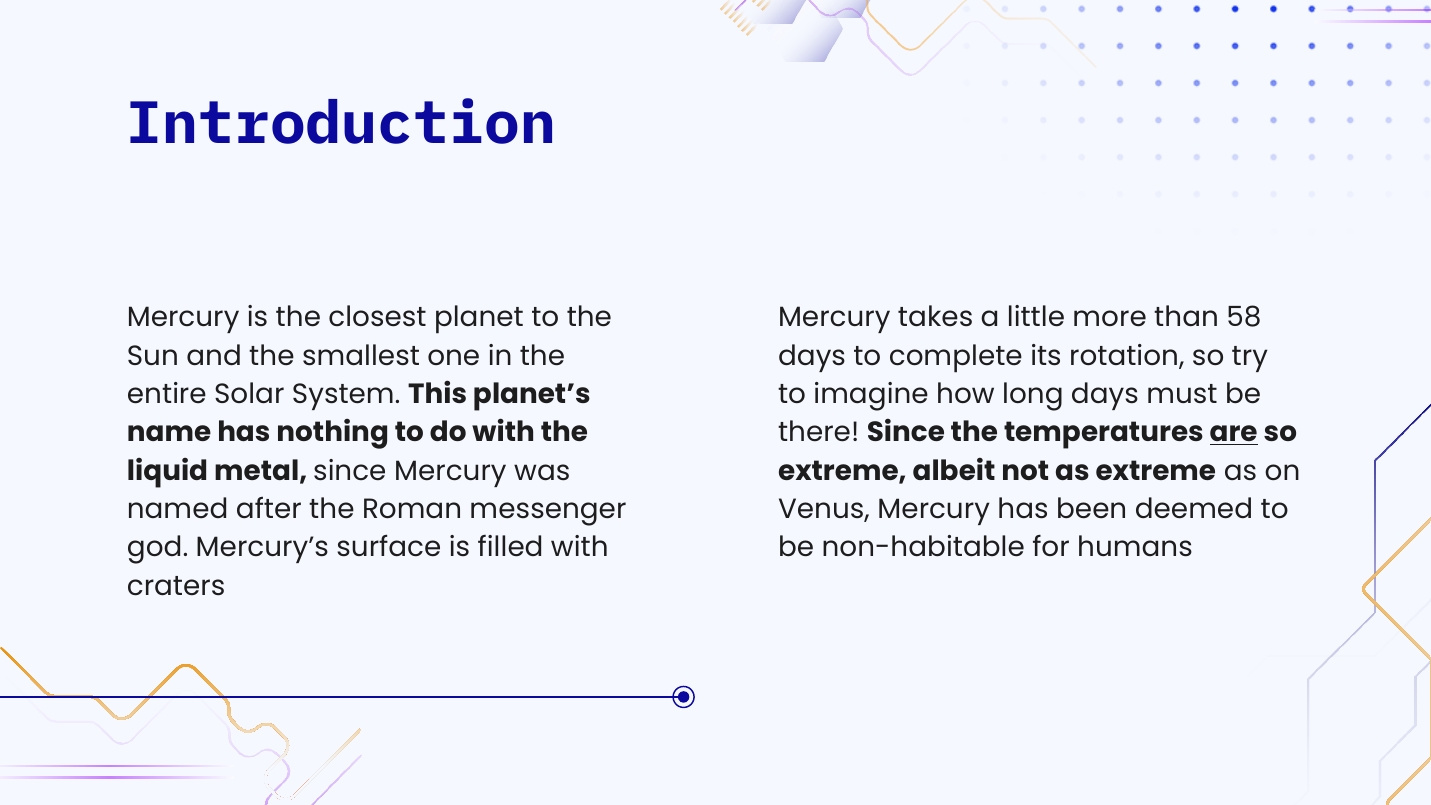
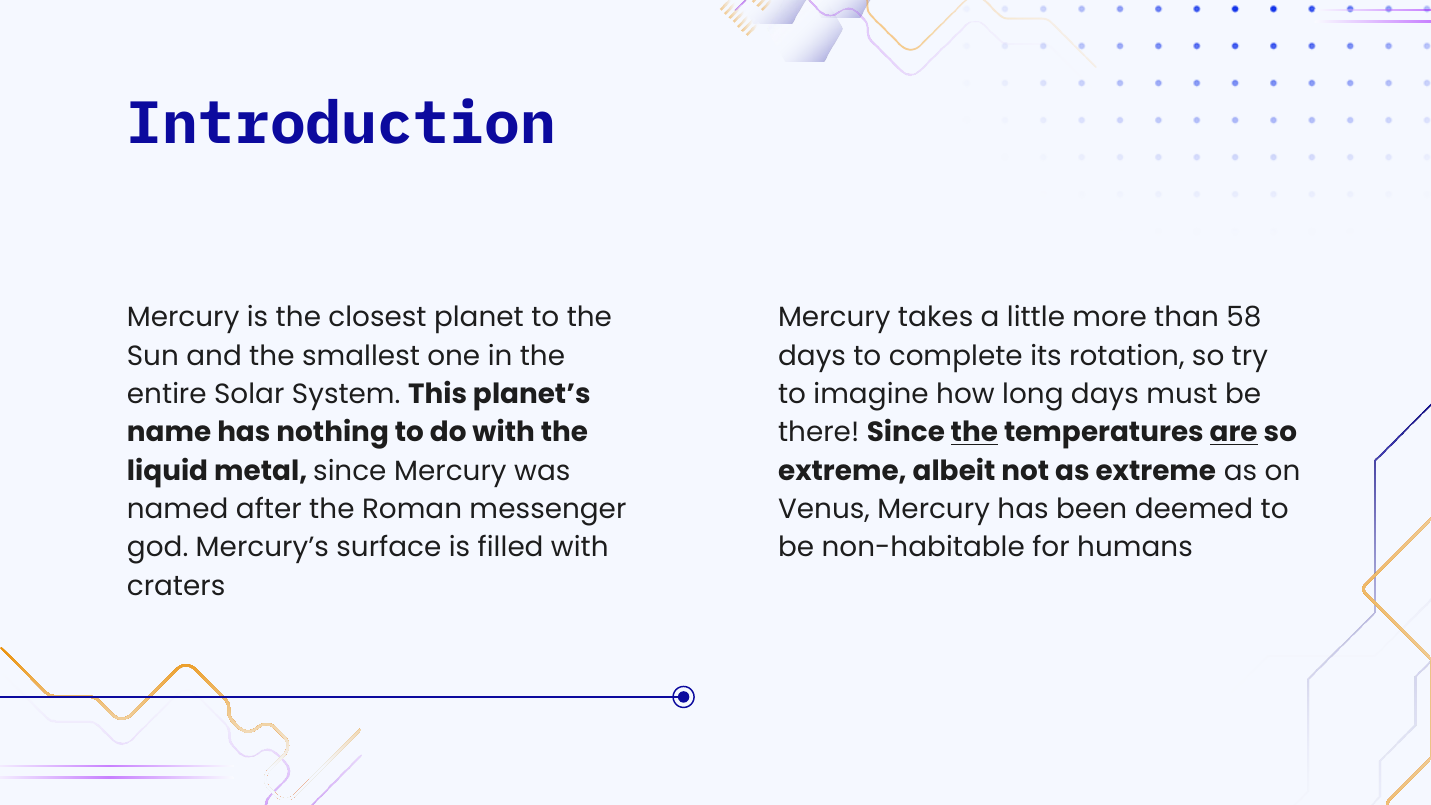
the underline: none -> present (974, 433)
